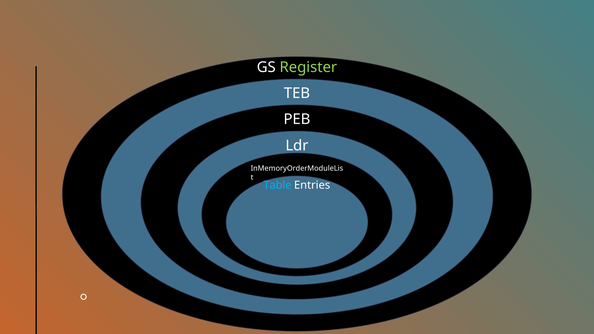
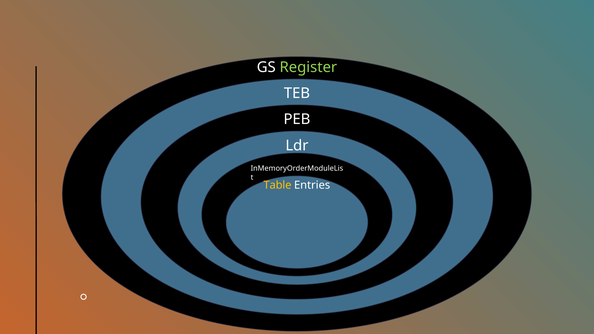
Table colour: light blue -> yellow (277, 185)
